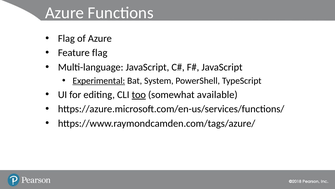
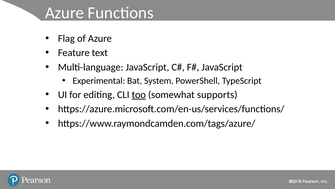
Feature flag: flag -> text (100, 53)
Experimental underline: present -> none (99, 81)
available: available -> supports (217, 94)
